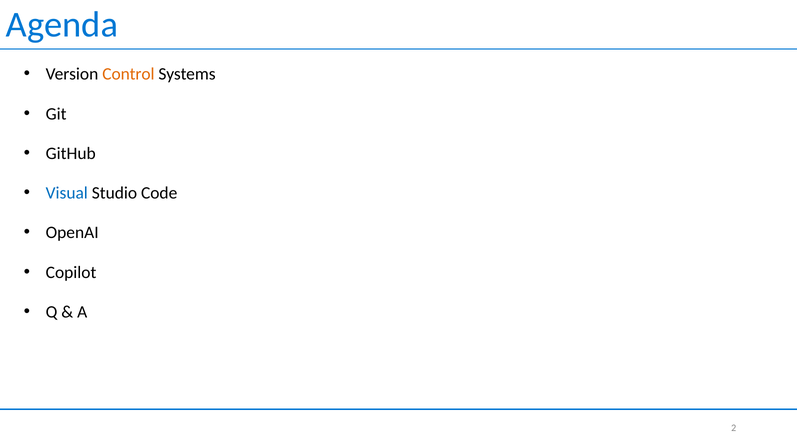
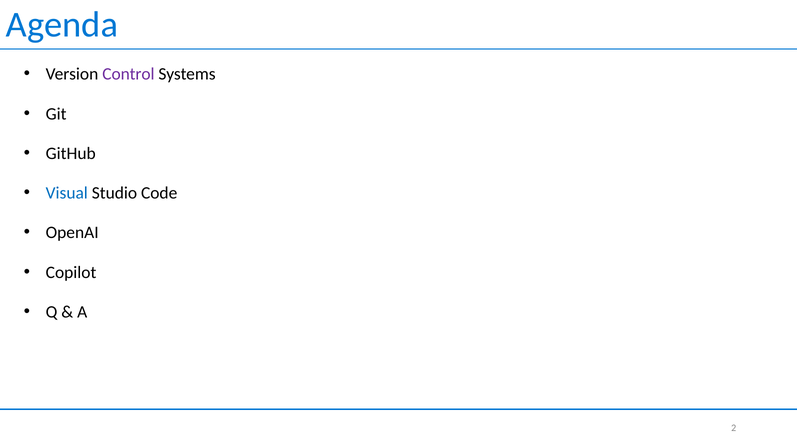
Control colour: orange -> purple (128, 74)
